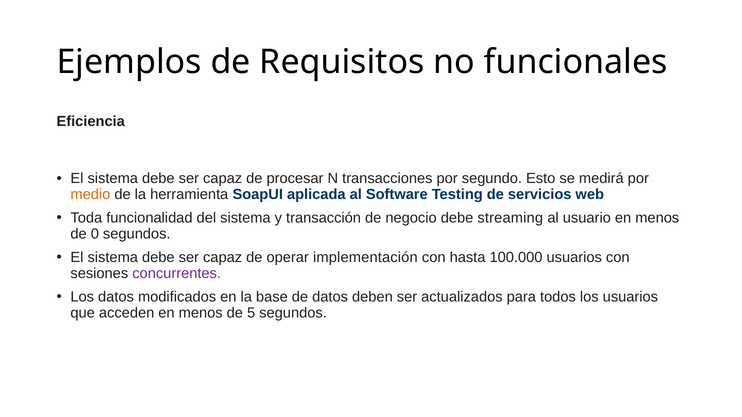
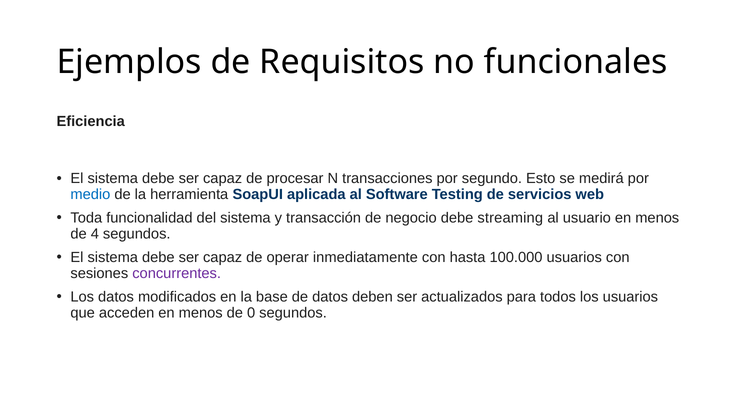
medio colour: orange -> blue (90, 195)
0: 0 -> 4 (95, 234)
implementación: implementación -> inmediatamente (365, 258)
5: 5 -> 0 (251, 313)
